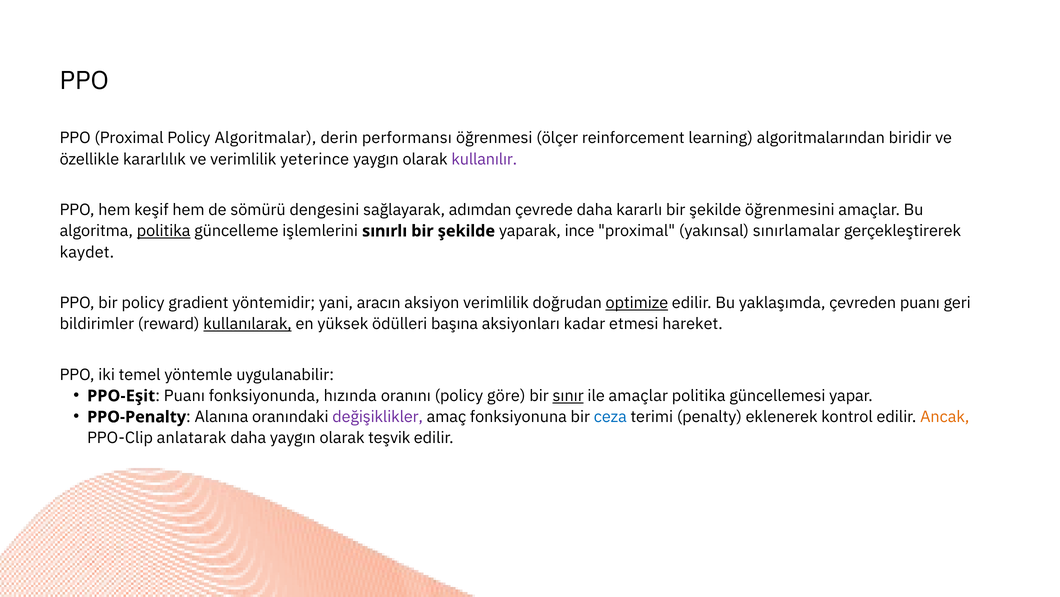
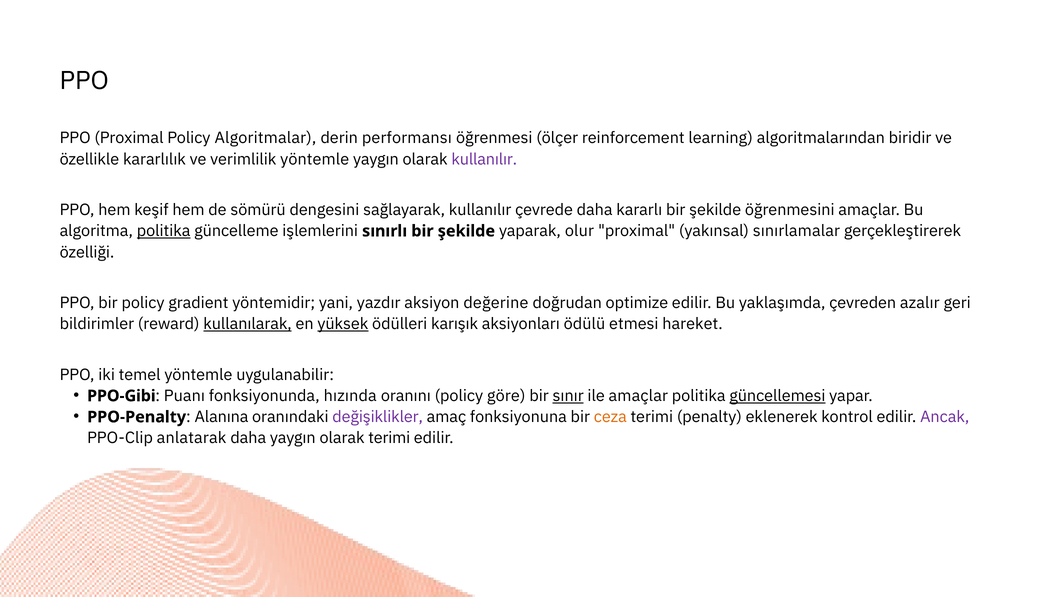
verimlilik yeterince: yeterince -> yöntemle (315, 159)
sağlayarak adımdan: adımdan -> kullanılır (480, 210)
ince: ince -> olur (579, 231)
kaydet: kaydet -> özelliği (87, 252)
aracın: aracın -> yazdır (379, 303)
aksiyon verimlilik: verimlilik -> değerine (496, 303)
optimize underline: present -> none (637, 303)
çevreden puanı: puanı -> azalır (920, 303)
yüksek underline: none -> present (343, 324)
başına: başına -> karışık (455, 324)
kadar: kadar -> ödülü (584, 324)
PPO-Eşit: PPO-Eşit -> PPO-Gibi (121, 395)
güncellemesi underline: none -> present (777, 395)
ceza colour: blue -> orange (610, 416)
Ancak colour: orange -> purple (945, 416)
olarak teşvik: teşvik -> terimi (389, 438)
